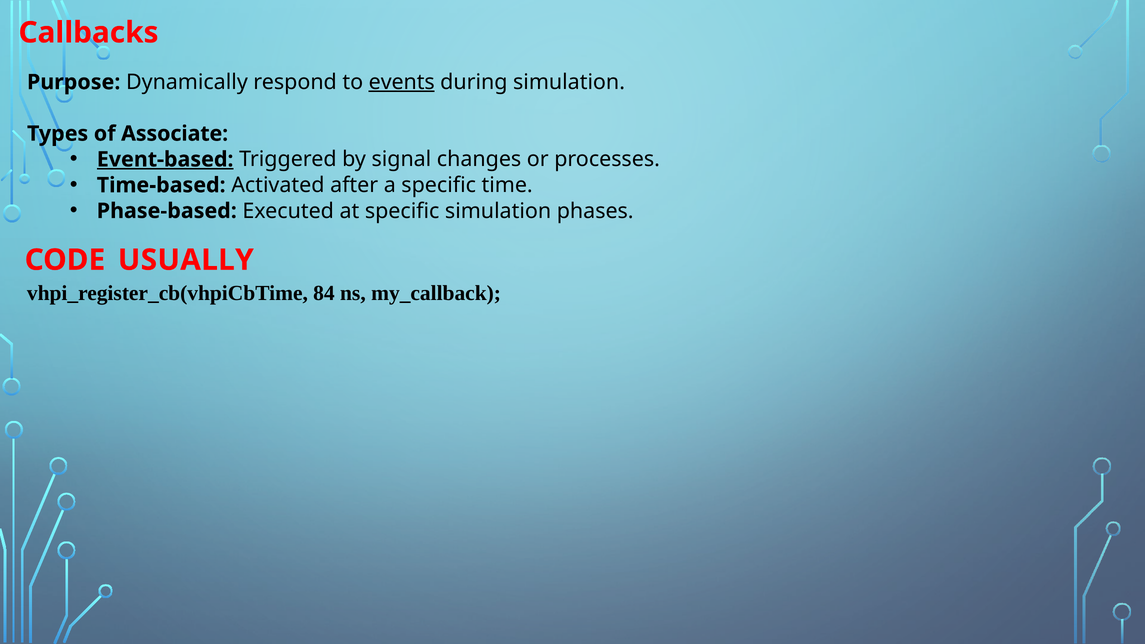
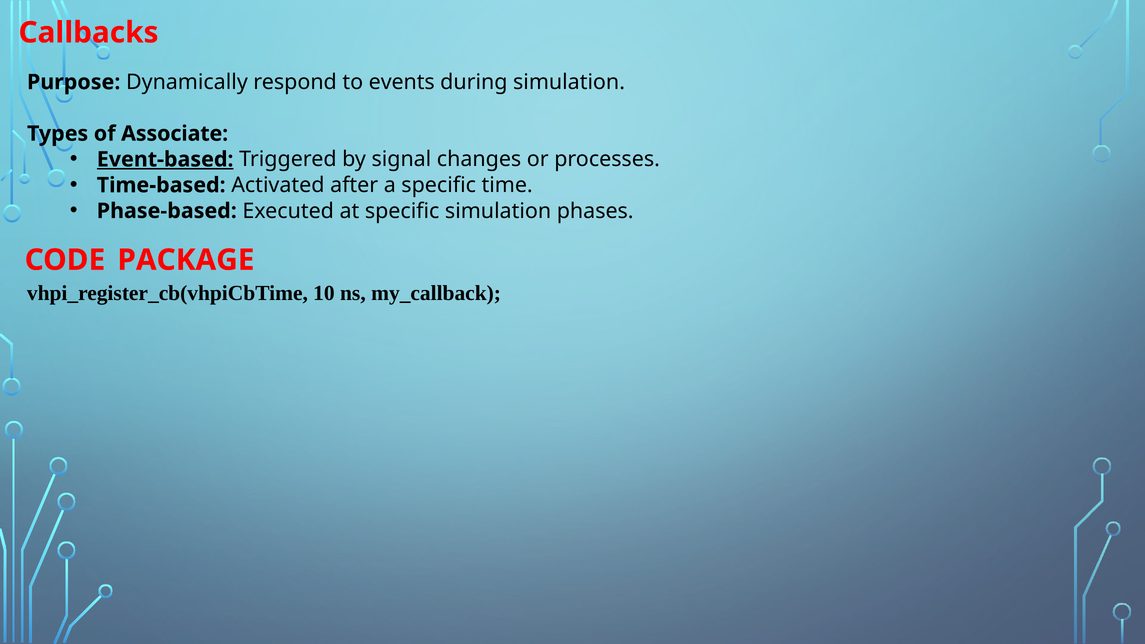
events underline: present -> none (402, 82)
USUALLY: USUALLY -> PACKAGE (186, 260)
84: 84 -> 10 (324, 293)
